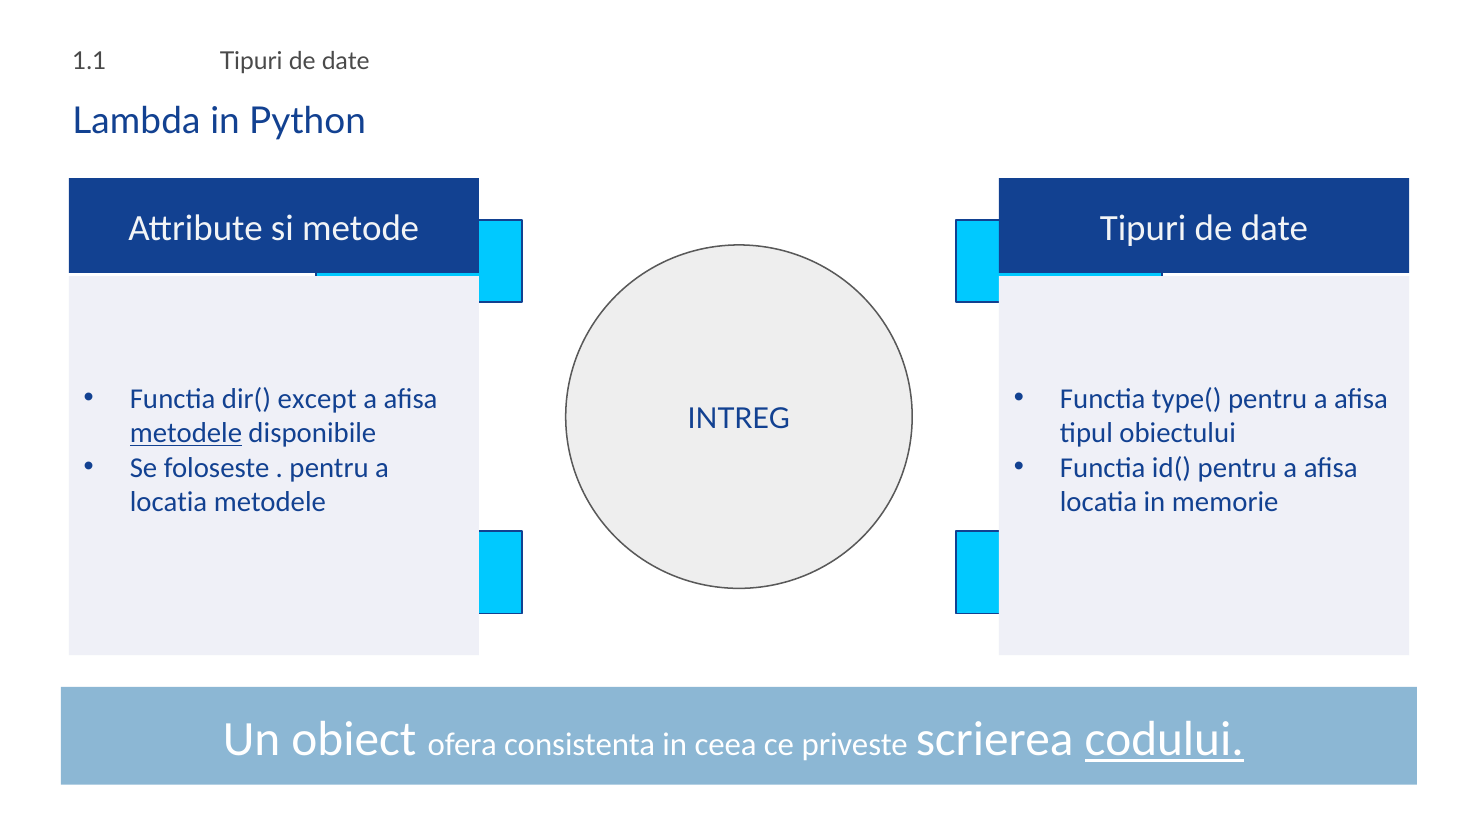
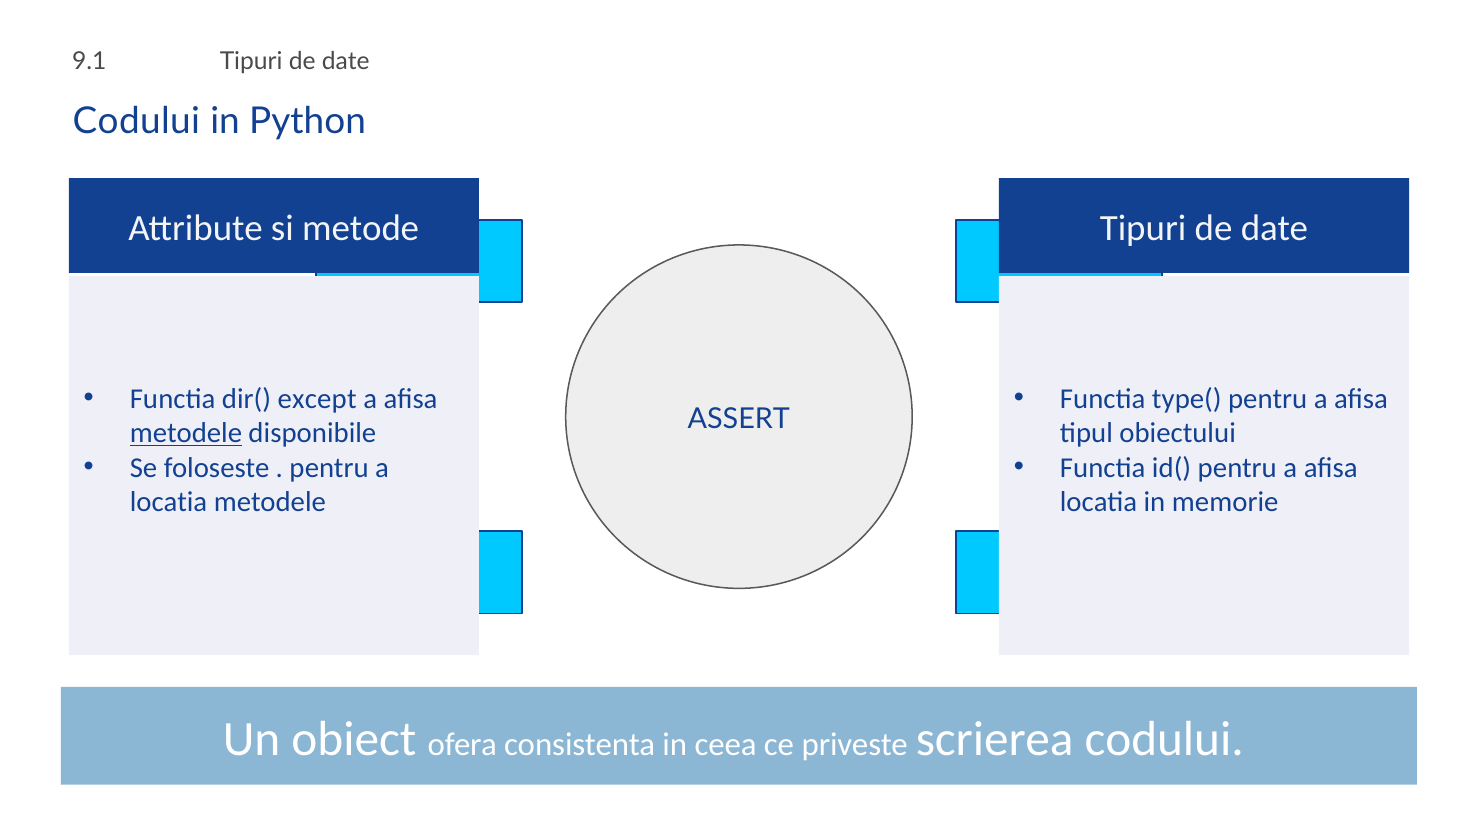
1.1: 1.1 -> 9.1 (89, 61)
Lambda: Lambda -> Codului (136, 121)
INTREG: INTREG -> ASSERT (739, 419)
codului underline: present -> none (1164, 739)
